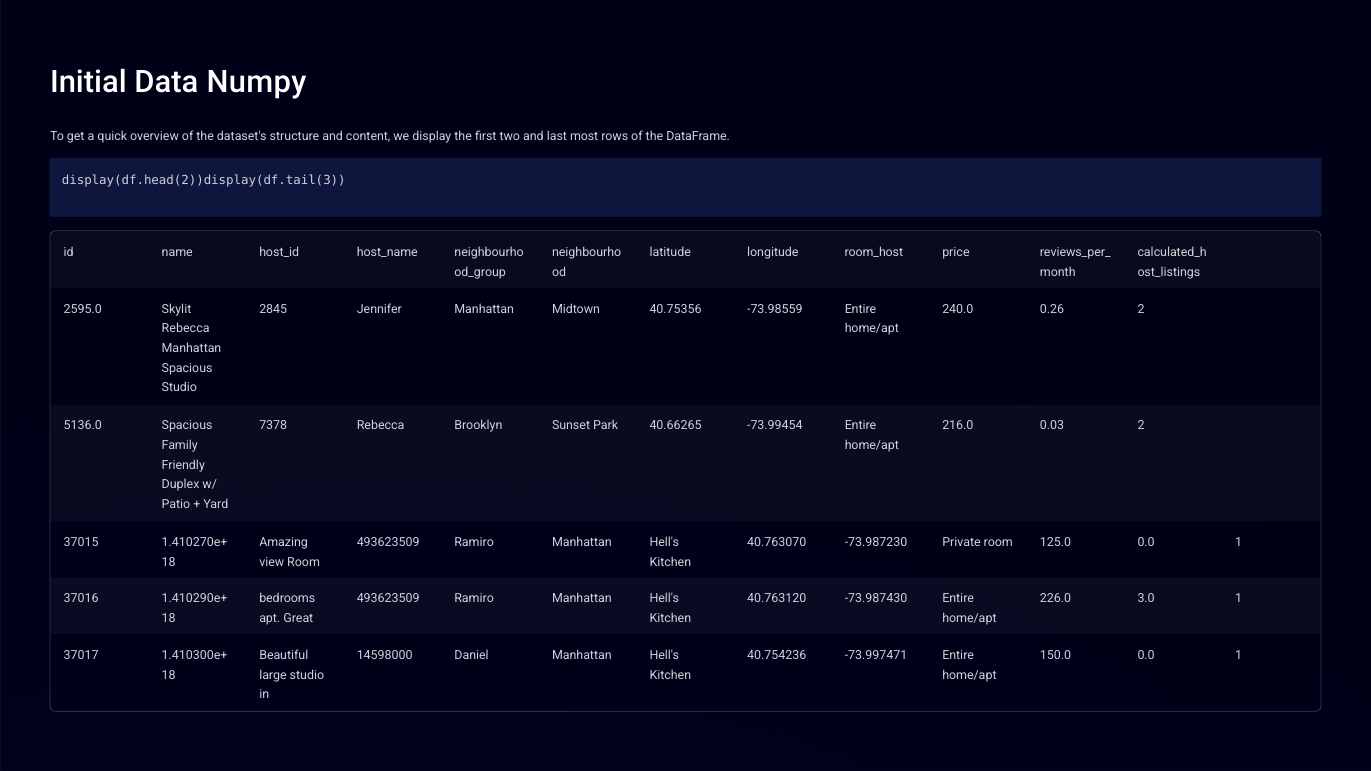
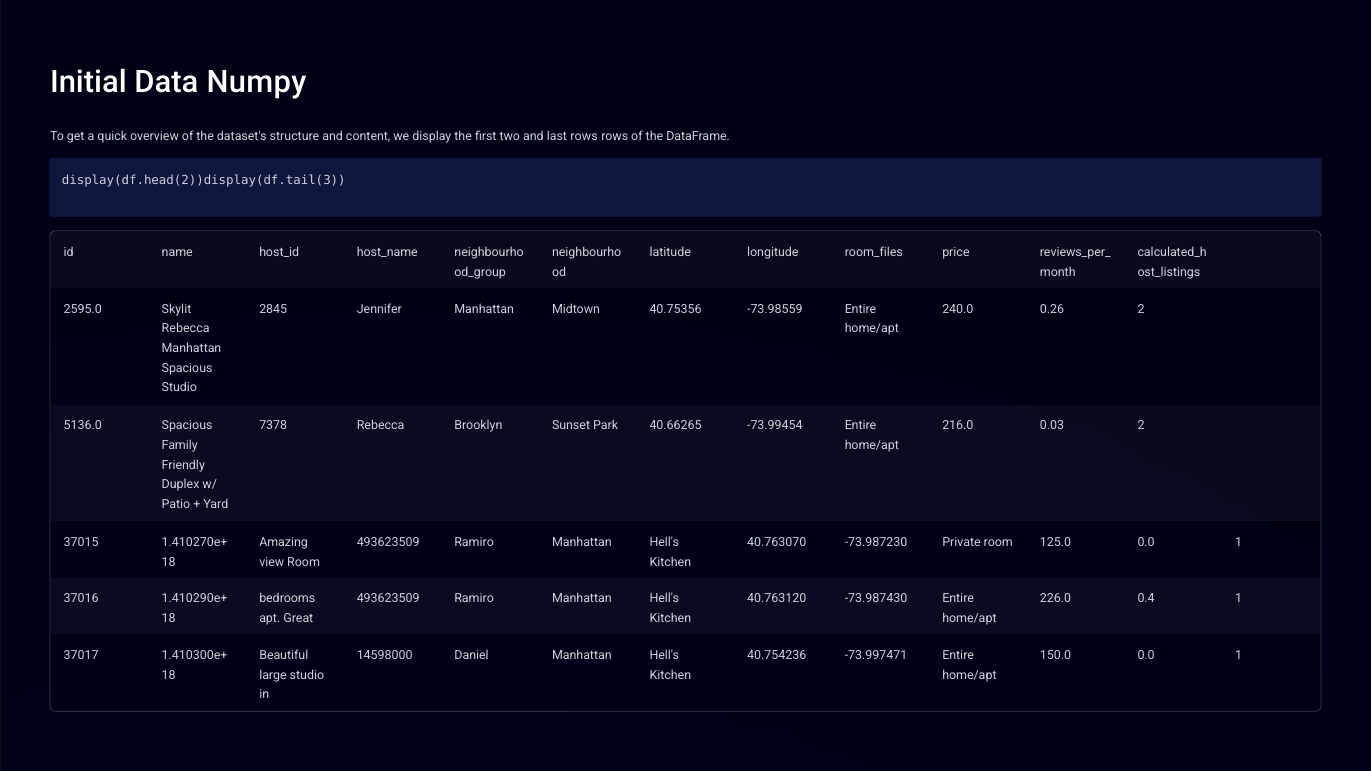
last most: most -> rows (584, 137)
room_host: room_host -> room_files (874, 253)
3.0: 3.0 -> 0.4 (1146, 599)
